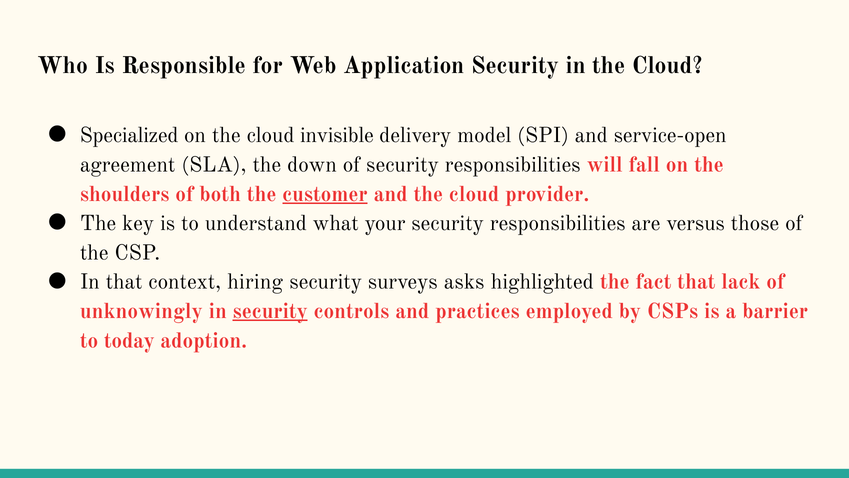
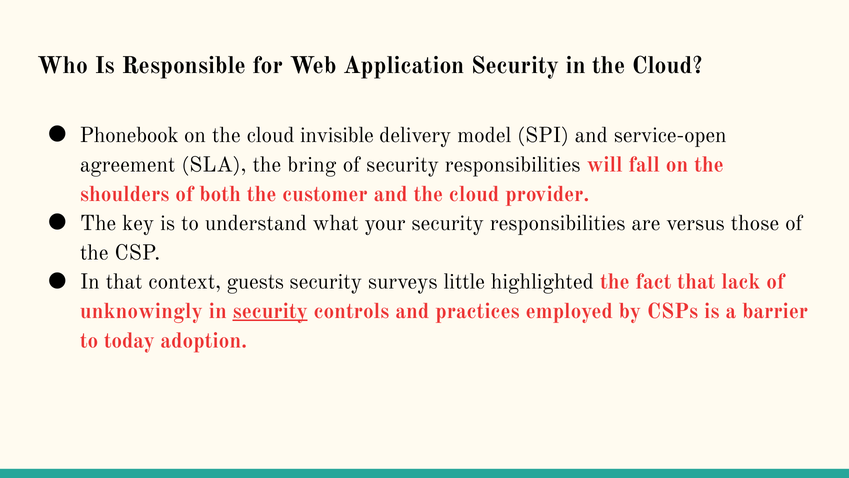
Specialized: Specialized -> Phonebook (129, 135)
down: down -> bring (312, 165)
customer underline: present -> none (325, 194)
hiring: hiring -> guests (255, 282)
asks: asks -> little (464, 282)
